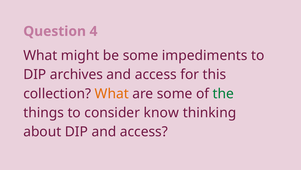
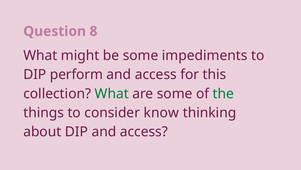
4: 4 -> 8 (93, 31)
archives: archives -> perform (76, 74)
What colour: orange -> green (112, 93)
